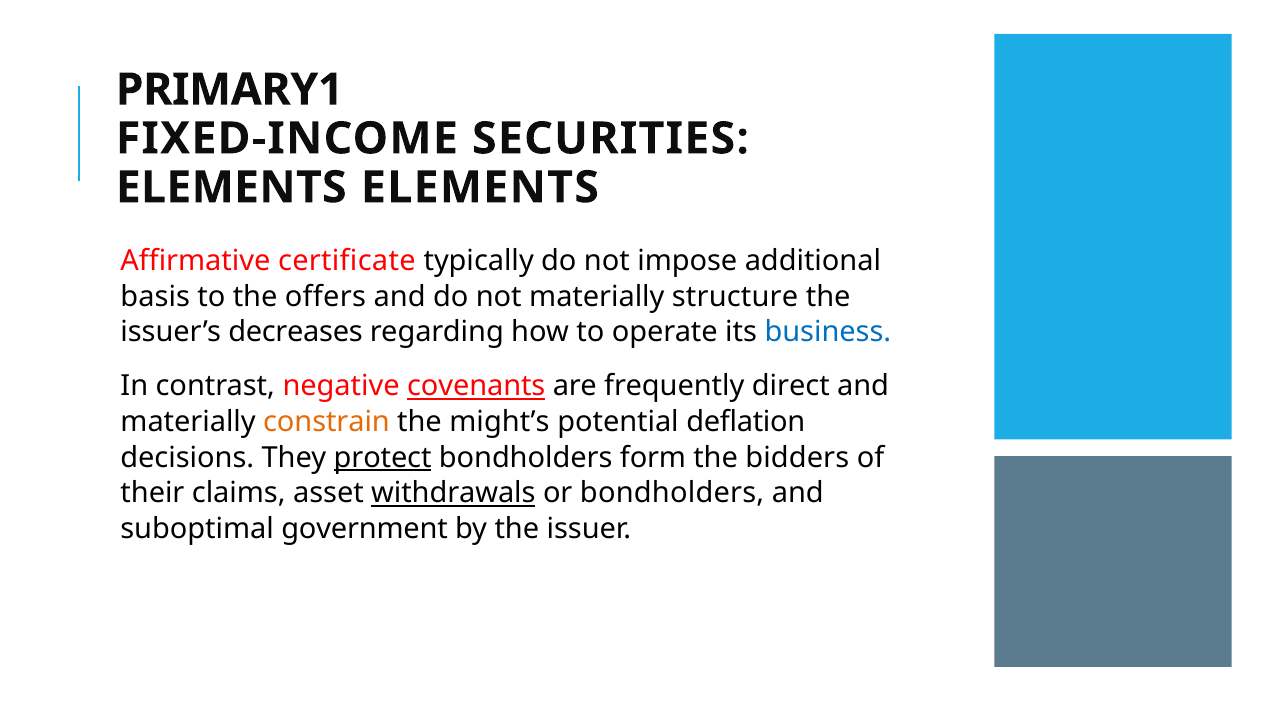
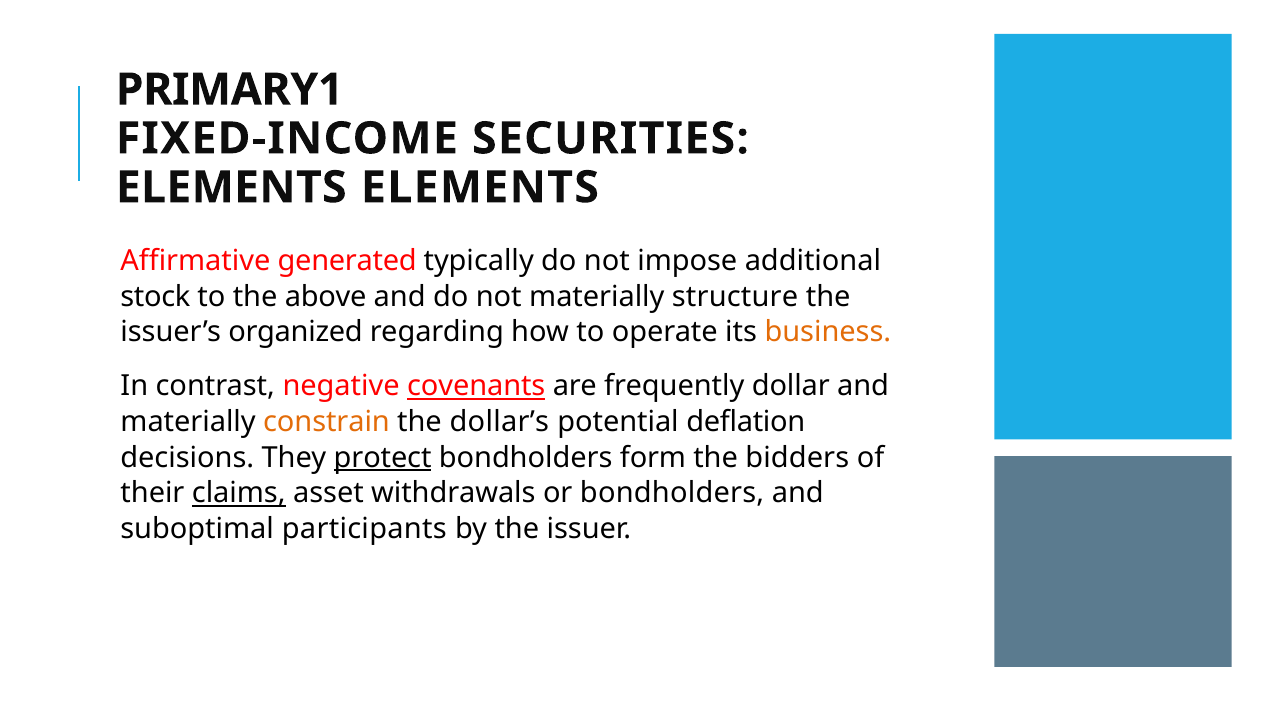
certificate: certificate -> generated (347, 261)
basis: basis -> stock (155, 296)
offers: offers -> above (326, 296)
decreases: decreases -> organized (296, 332)
business colour: blue -> orange (828, 332)
direct: direct -> dollar (791, 386)
might’s: might’s -> dollar’s (499, 422)
claims underline: none -> present (239, 493)
withdrawals underline: present -> none (453, 493)
government: government -> participants (364, 528)
